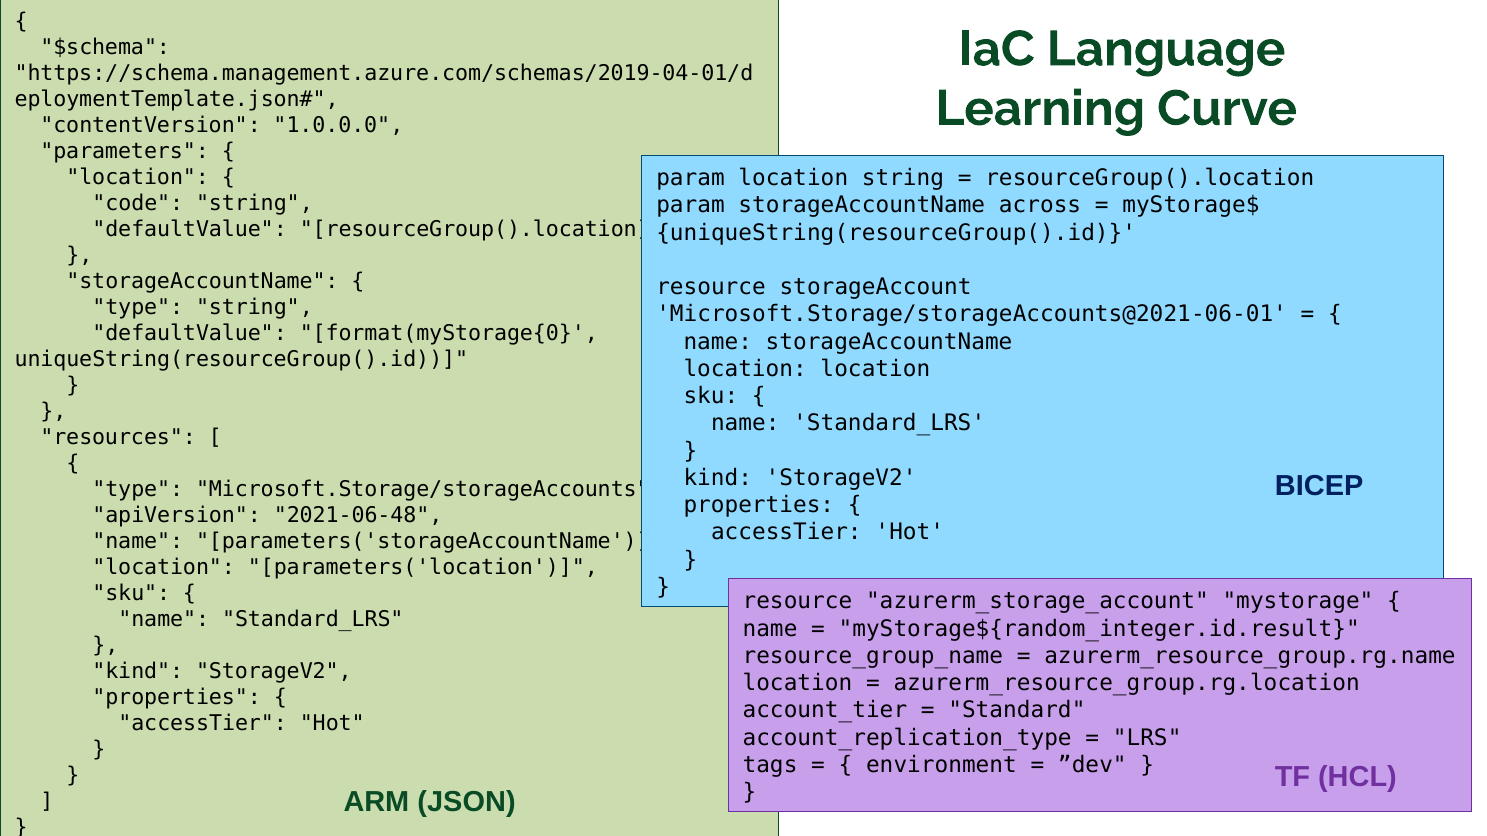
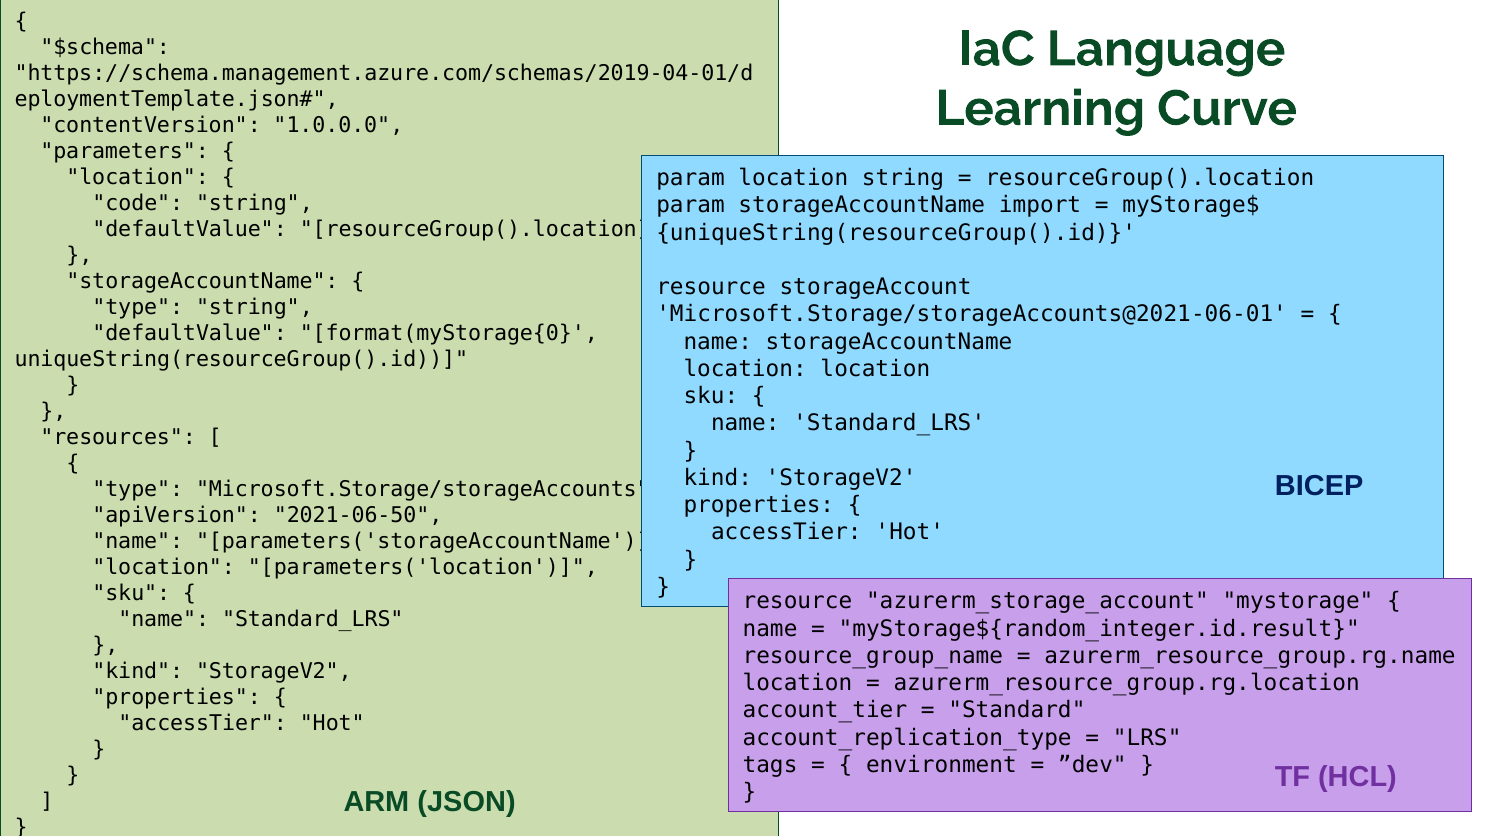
across: across -> import (1040, 205)
2021-06-48: 2021-06-48 -> 2021-06-50 (358, 516)
